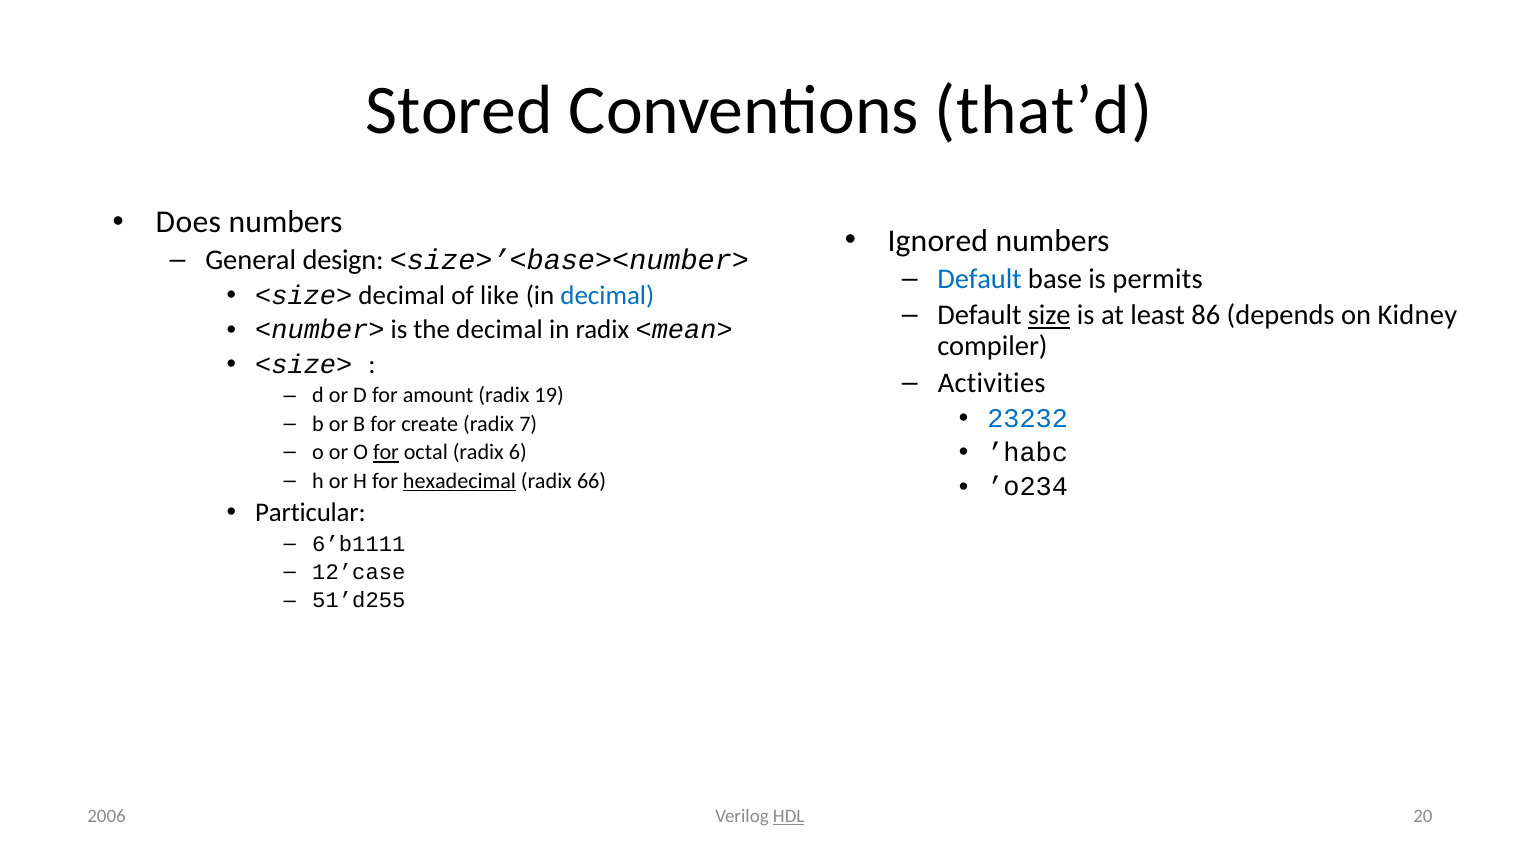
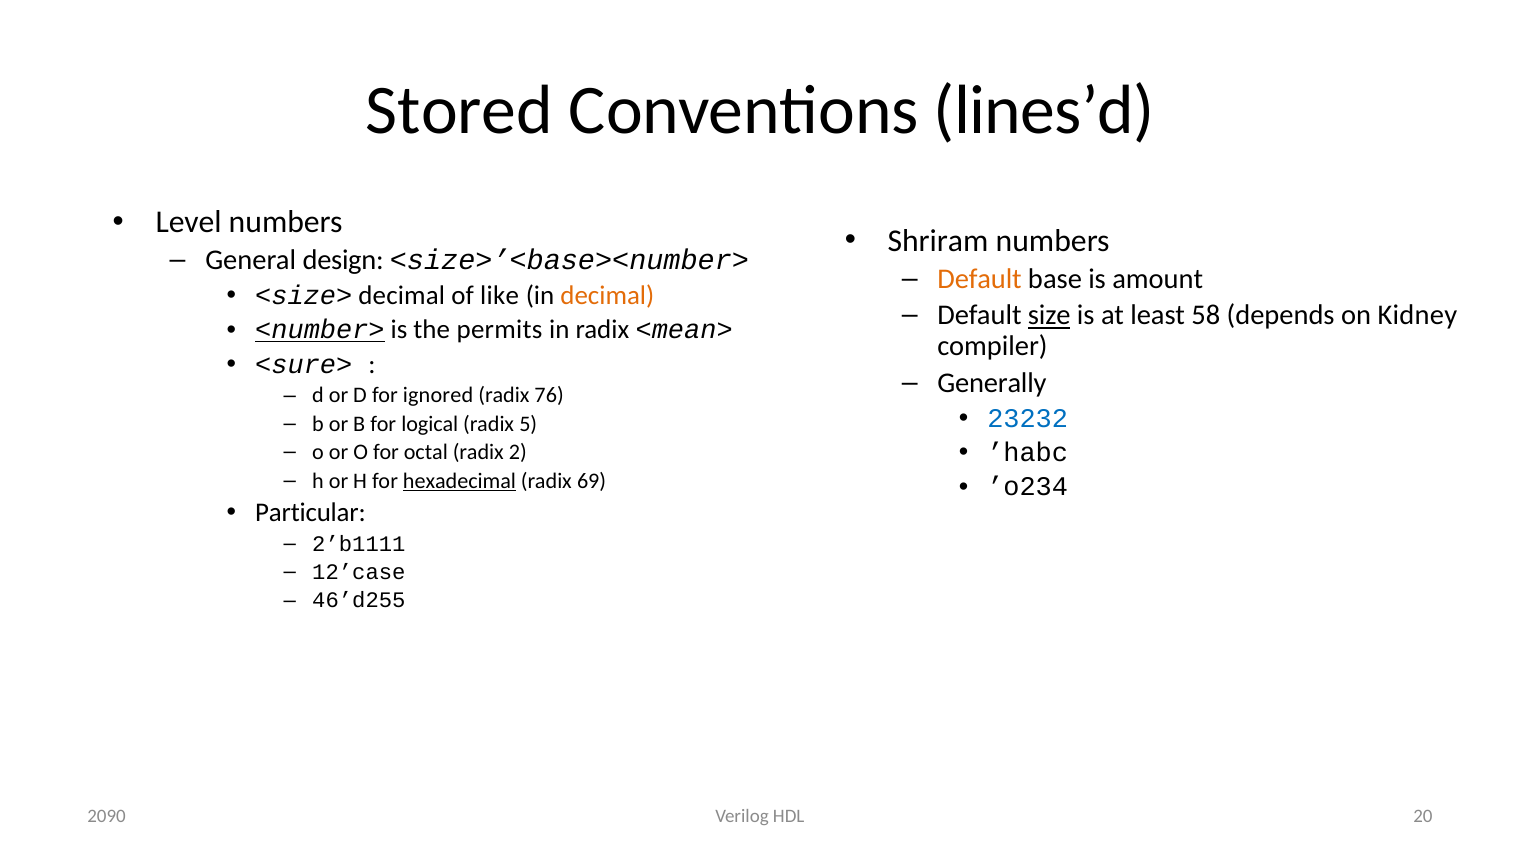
that’d: that’d -> lines’d (1044, 110)
Does: Does -> Level (189, 222)
Ignored: Ignored -> Shriram (938, 241)
Default colour: blue -> orange (980, 279)
permits: permits -> amount (1158, 279)
decimal colour: blue -> orange (607, 296)
86: 86 -> 58 (1206, 316)
<number> underline: none -> present (320, 330)
the decimal: decimal -> permits (499, 330)
<size>: <size> -> <sure> (304, 365)
Activities: Activities -> Generally (992, 383)
amount: amount -> ignored (438, 396)
19: 19 -> 76 (549, 396)
create: create -> logical (430, 424)
7: 7 -> 5 (528, 424)
for underline: present -> none (386, 452)
6: 6 -> 2 (518, 452)
66: 66 -> 69 (592, 481)
6’b1111: 6’b1111 -> 2’b1111 (359, 544)
51’d255: 51’d255 -> 46’d255 (359, 601)
HDL underline: present -> none (789, 816)
2006: 2006 -> 2090 (107, 817)
